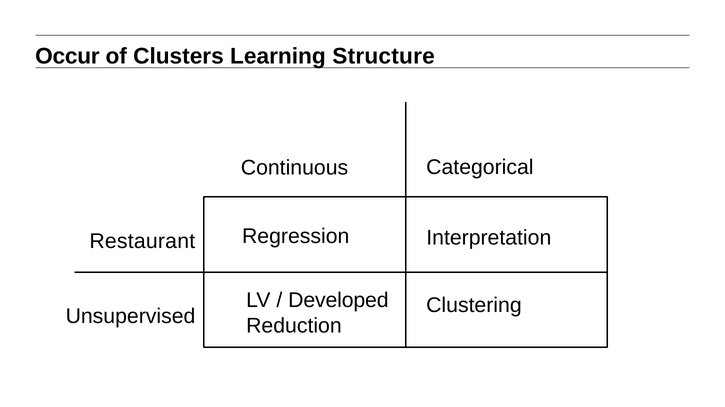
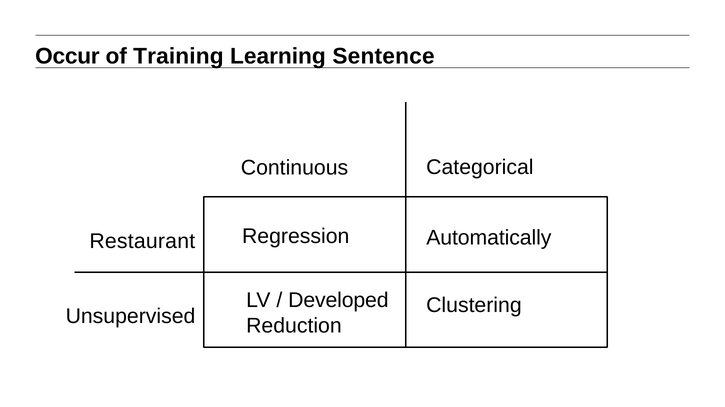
Clusters: Clusters -> Training (178, 56)
Structure: Structure -> Sentence (384, 56)
Interpretation: Interpretation -> Automatically (489, 238)
